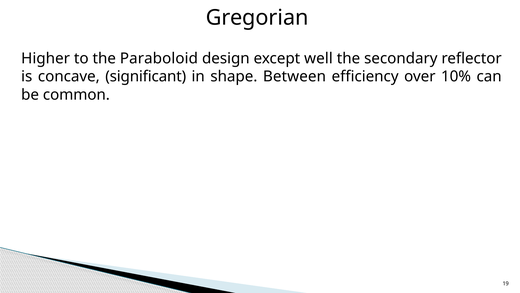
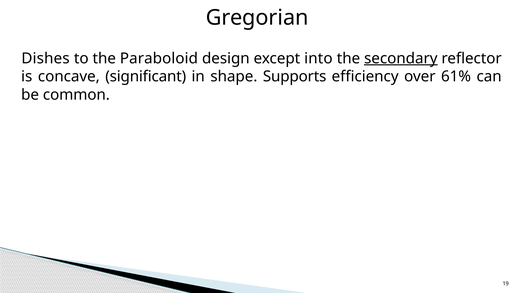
Higher: Higher -> Dishes (46, 58)
well: well -> into (318, 58)
secondary underline: none -> present (401, 58)
Between: Between -> Supports (295, 76)
10%: 10% -> 61% (456, 76)
